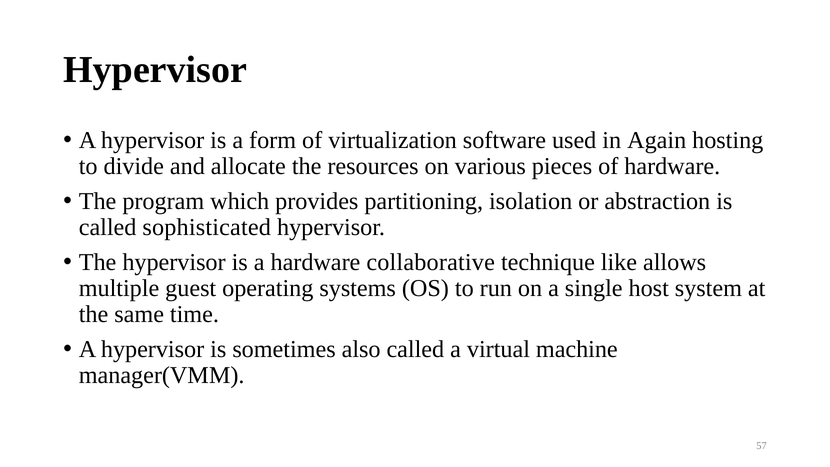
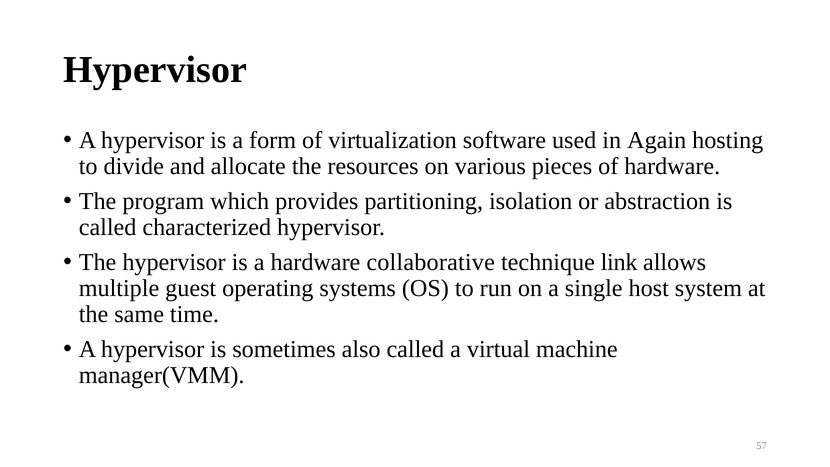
sophisticated: sophisticated -> characterized (207, 227)
like: like -> link (619, 262)
